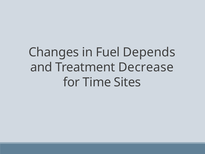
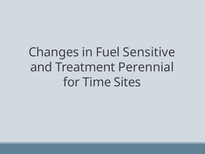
Depends: Depends -> Sensitive (149, 52)
Decrease: Decrease -> Perennial (146, 67)
